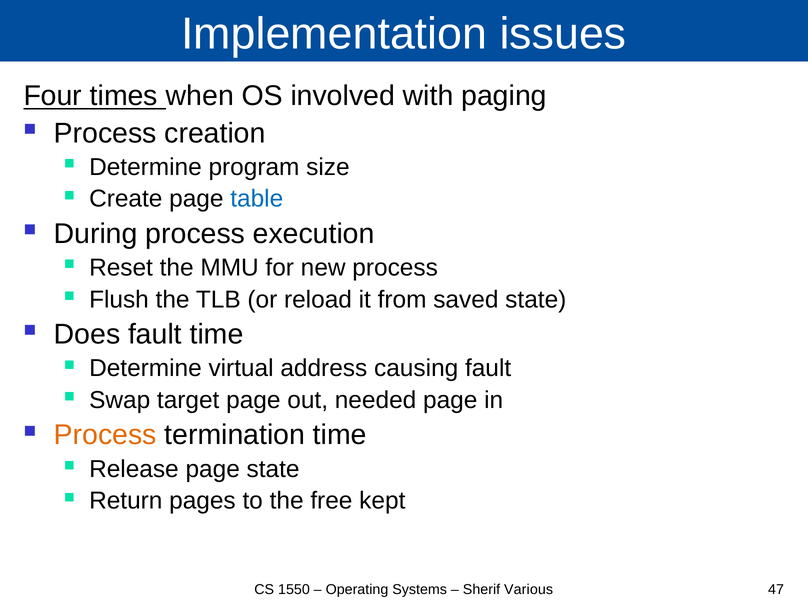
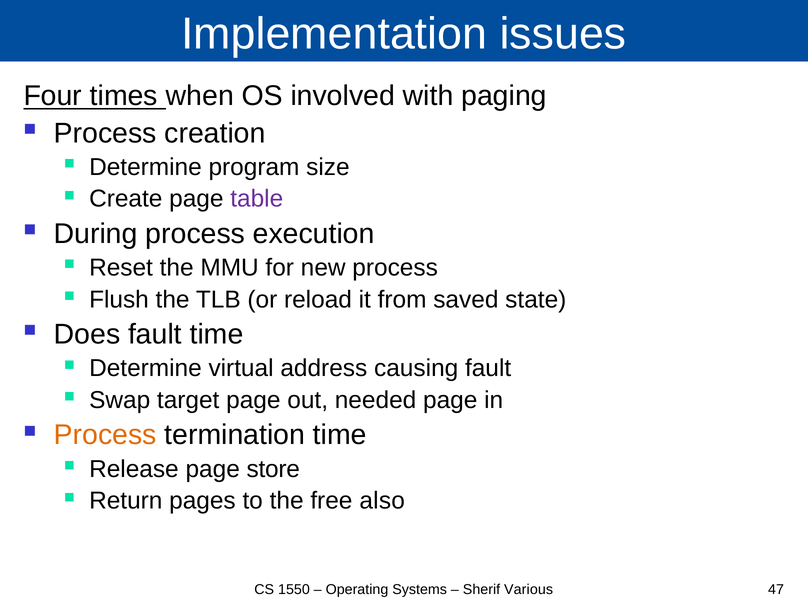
table colour: blue -> purple (257, 199)
page state: state -> store (273, 469)
kept: kept -> also (382, 501)
